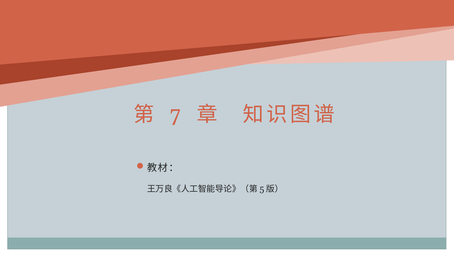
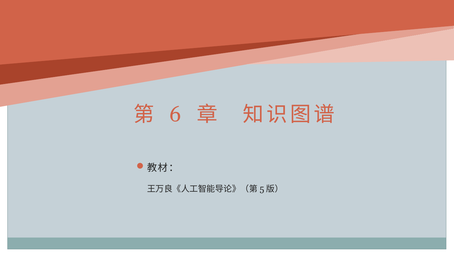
7: 7 -> 6 (175, 115)
